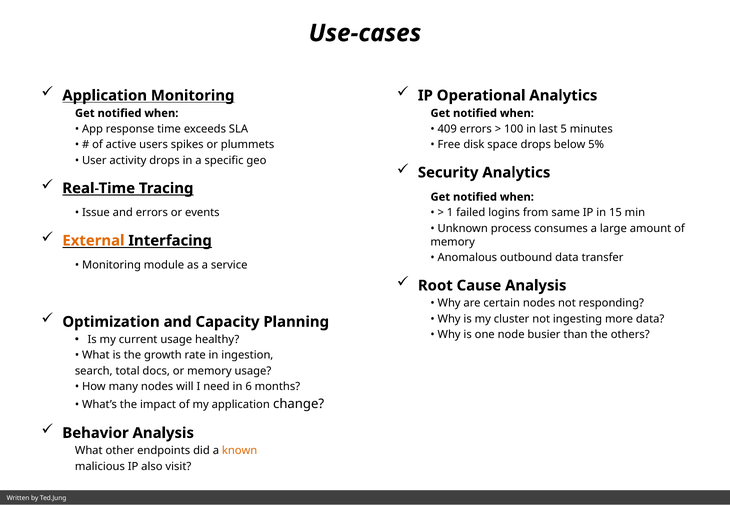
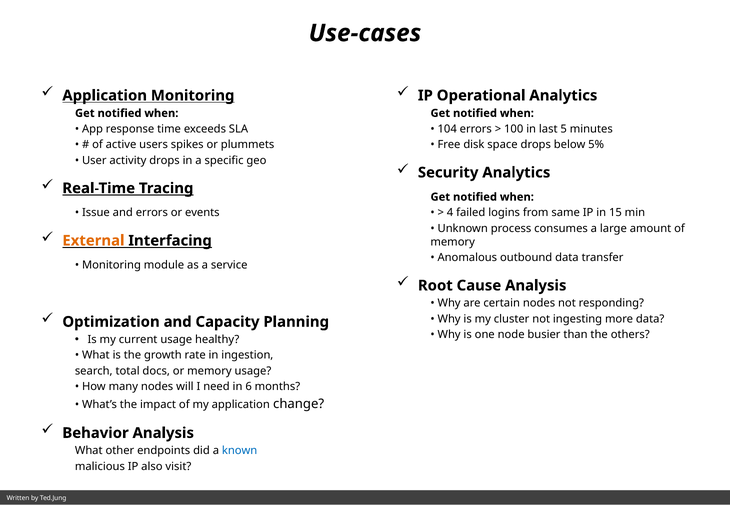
409: 409 -> 104 (447, 129)
1: 1 -> 4 (450, 213)
known colour: orange -> blue (240, 451)
